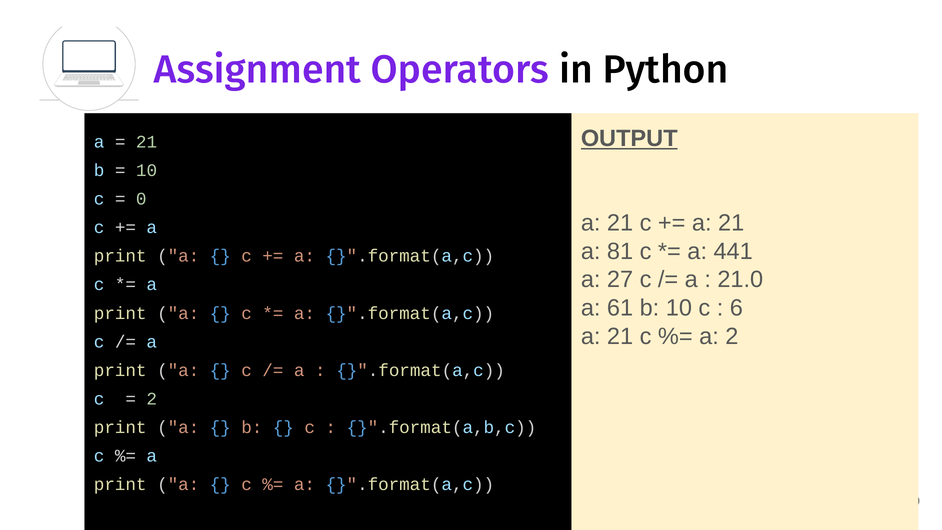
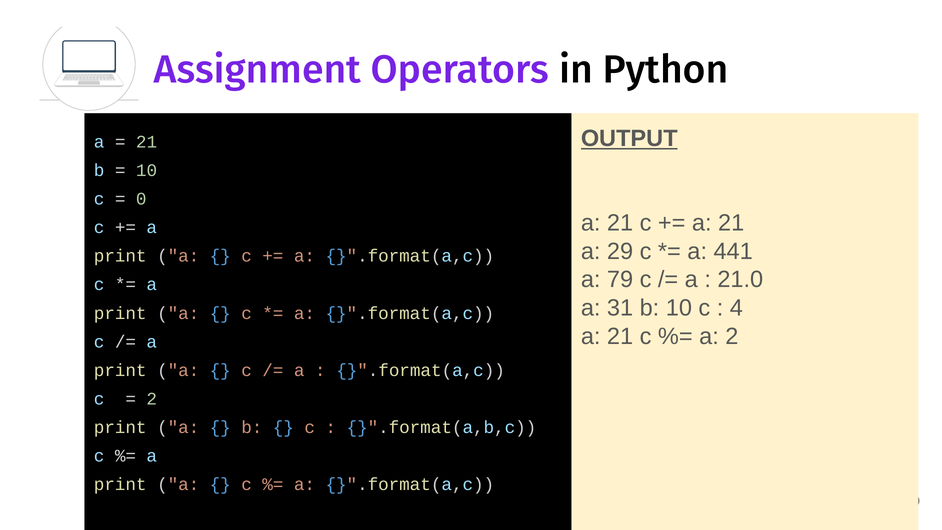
81: 81 -> 29 (620, 251)
27: 27 -> 79 (620, 280)
61: 61 -> 31 (620, 308)
6: 6 -> 4 (736, 308)
